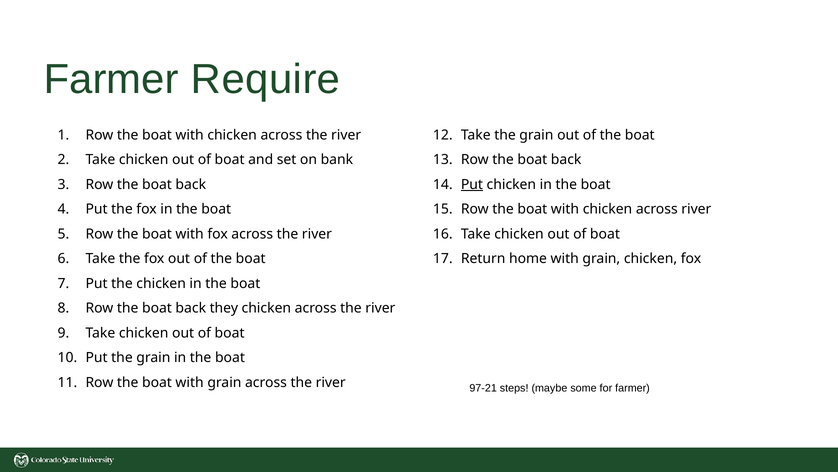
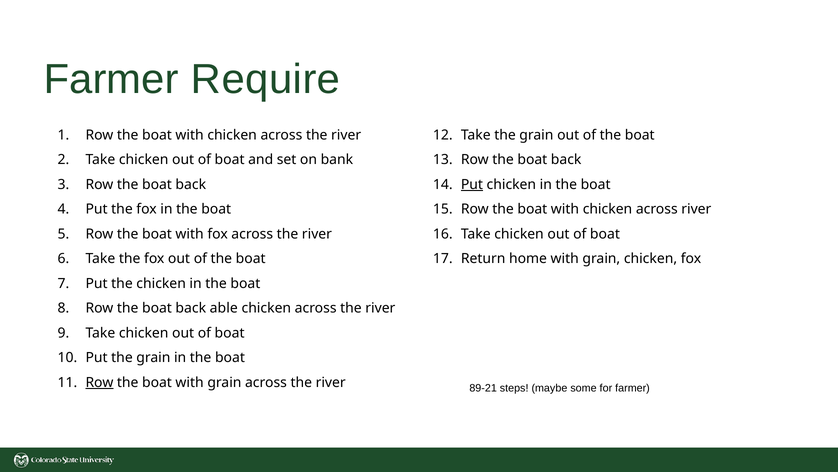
they: they -> able (224, 308)
Row underline: none -> present (99, 382)
97-21: 97-21 -> 89-21 (483, 388)
